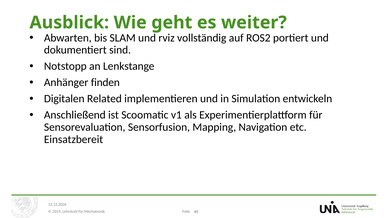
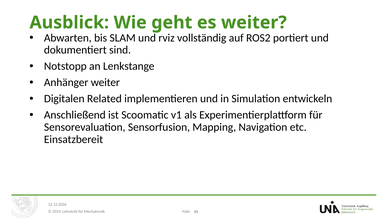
Anhänger finden: finden -> weiter (105, 82)
